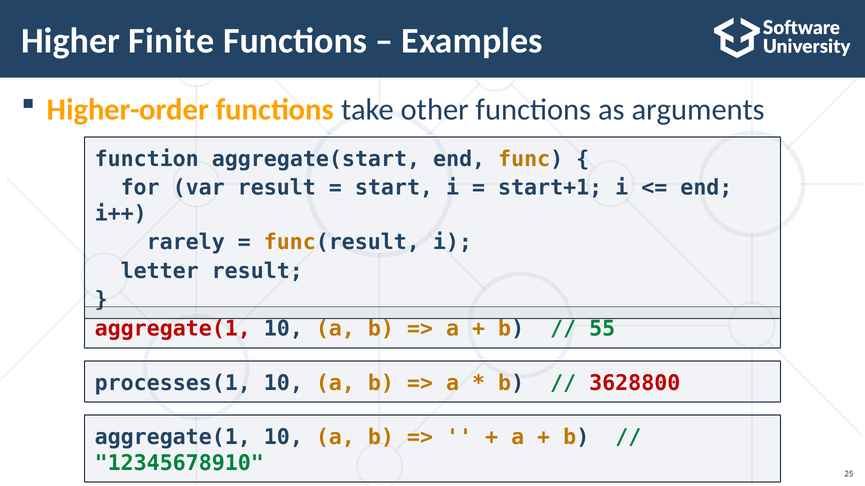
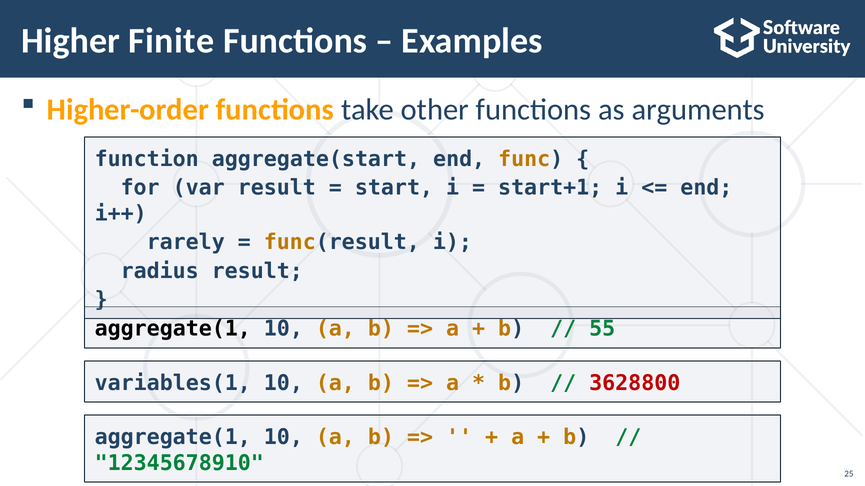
letter: letter -> radius (160, 271)
aggregate(1 colour: red -> black (173, 329)
processes(1: processes(1 -> variables(1 (173, 383)
